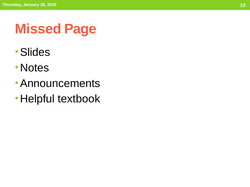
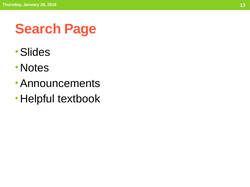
Missed: Missed -> Search (38, 29)
